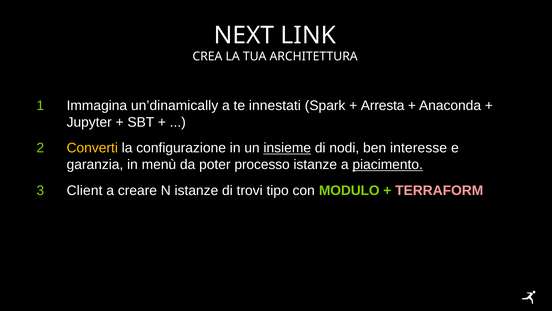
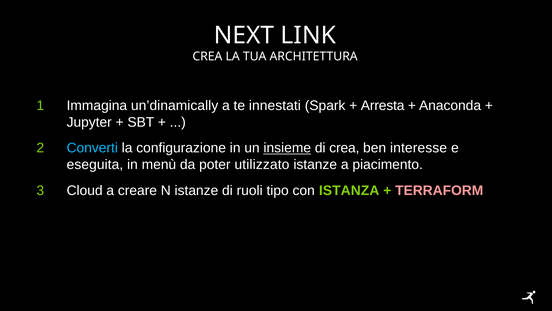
Converti colour: yellow -> light blue (92, 148)
di nodi: nodi -> crea (344, 148)
garanzia: garanzia -> eseguita (95, 164)
processo: processo -> utilizzato (262, 164)
piacimento underline: present -> none (388, 164)
Client: Client -> Cloud (85, 190)
trovi: trovi -> ruoli (250, 190)
MODULO: MODULO -> ISTANZA (349, 190)
